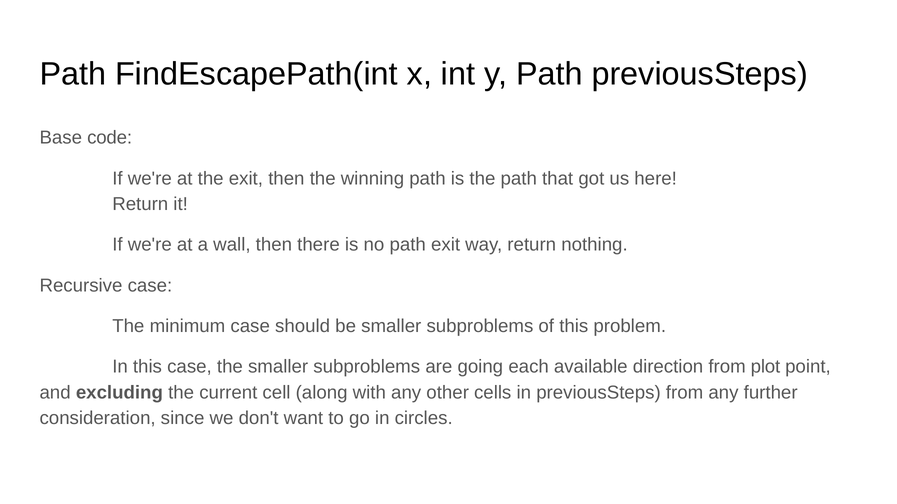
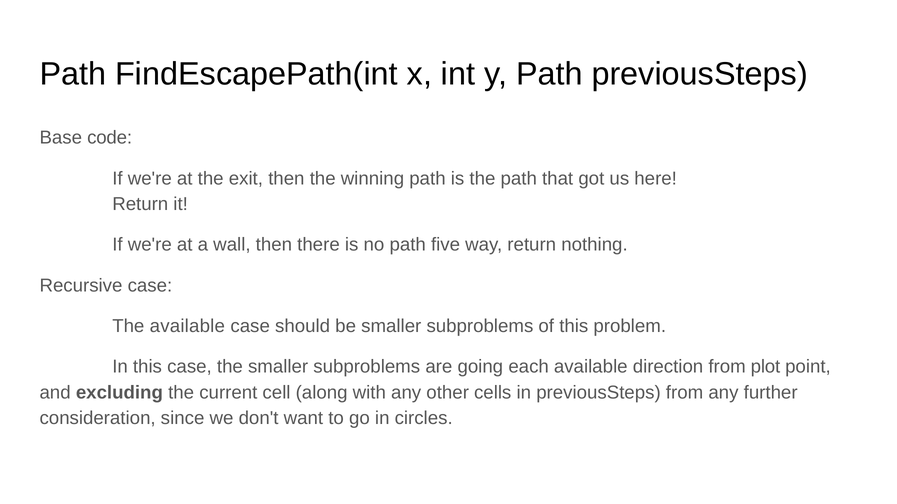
path exit: exit -> five (446, 245)
The minimum: minimum -> available (187, 327)
